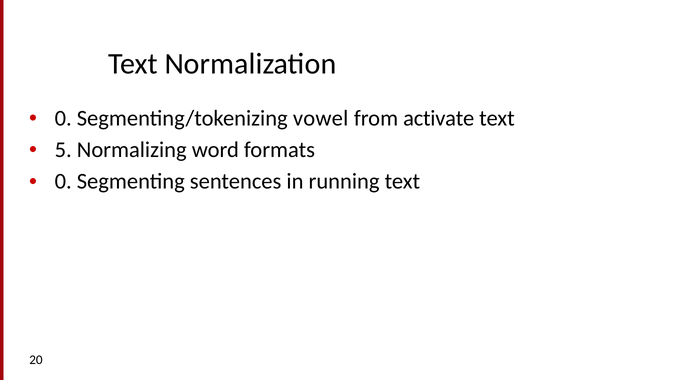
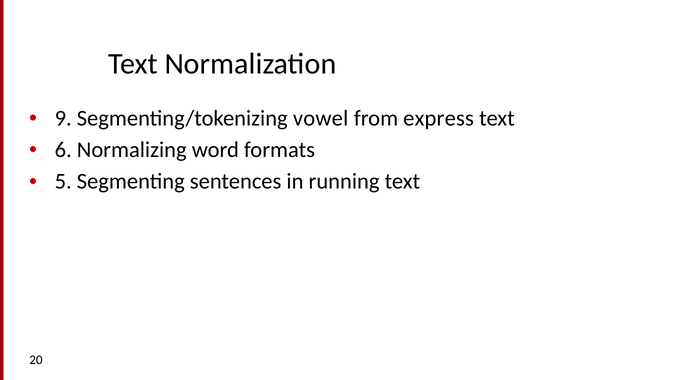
0: 0 -> 9 (63, 118)
activate: activate -> express (439, 118)
5: 5 -> 6 (63, 150)
0: 0 -> 5 (63, 182)
